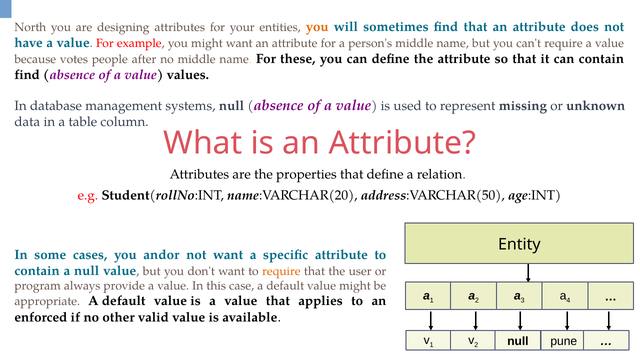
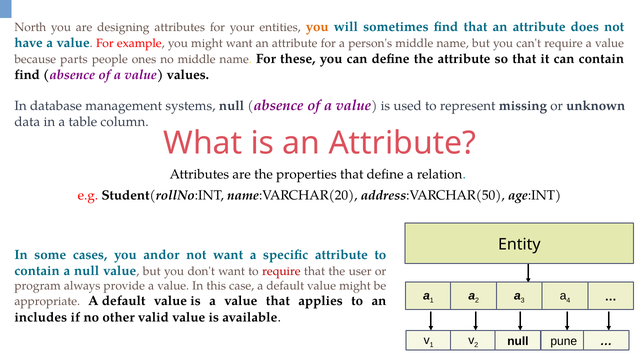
votes: votes -> parts (74, 59)
after: after -> ones (144, 59)
require colour: orange -> red (281, 271)
enforced: enforced -> includes (41, 317)
